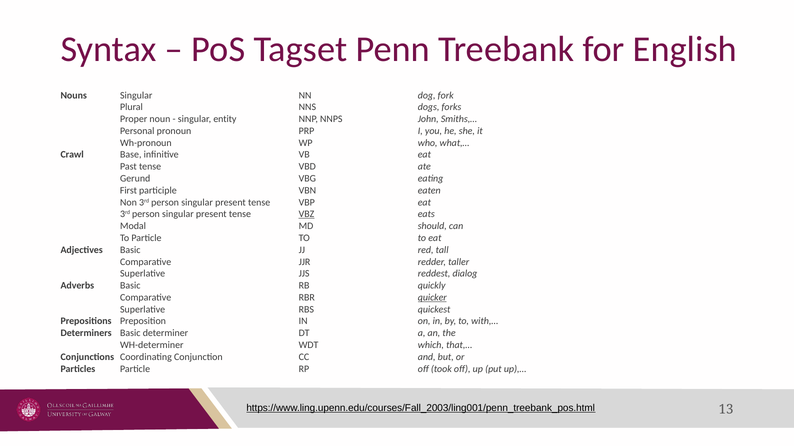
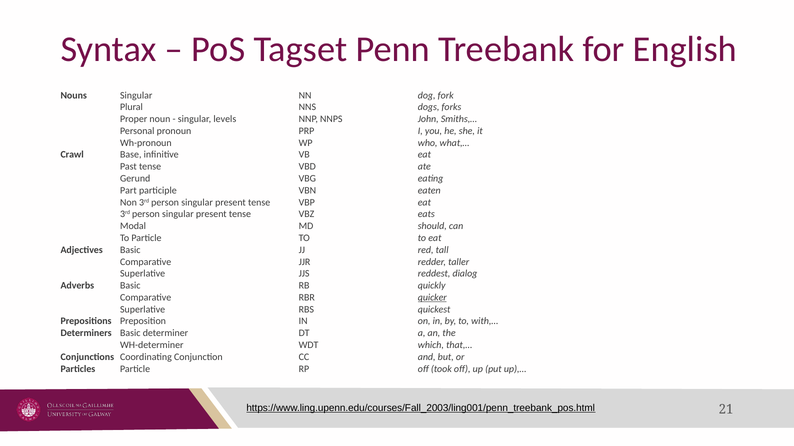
entity: entity -> levels (225, 119)
First: First -> Part (128, 191)
VBZ underline: present -> none (307, 214)
13: 13 -> 21 (726, 410)
